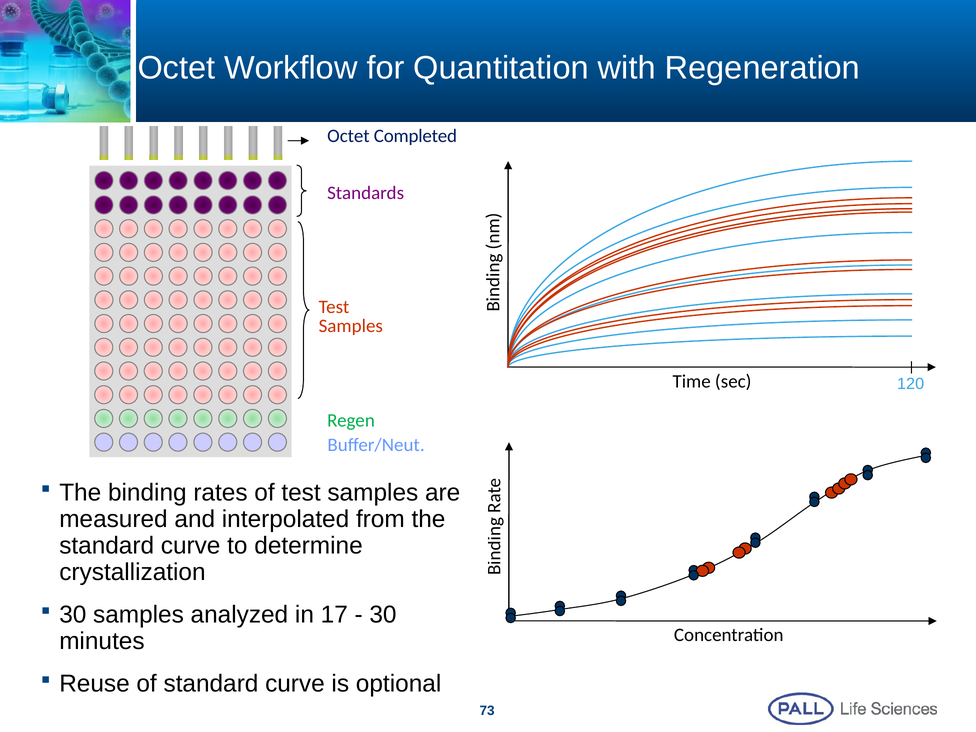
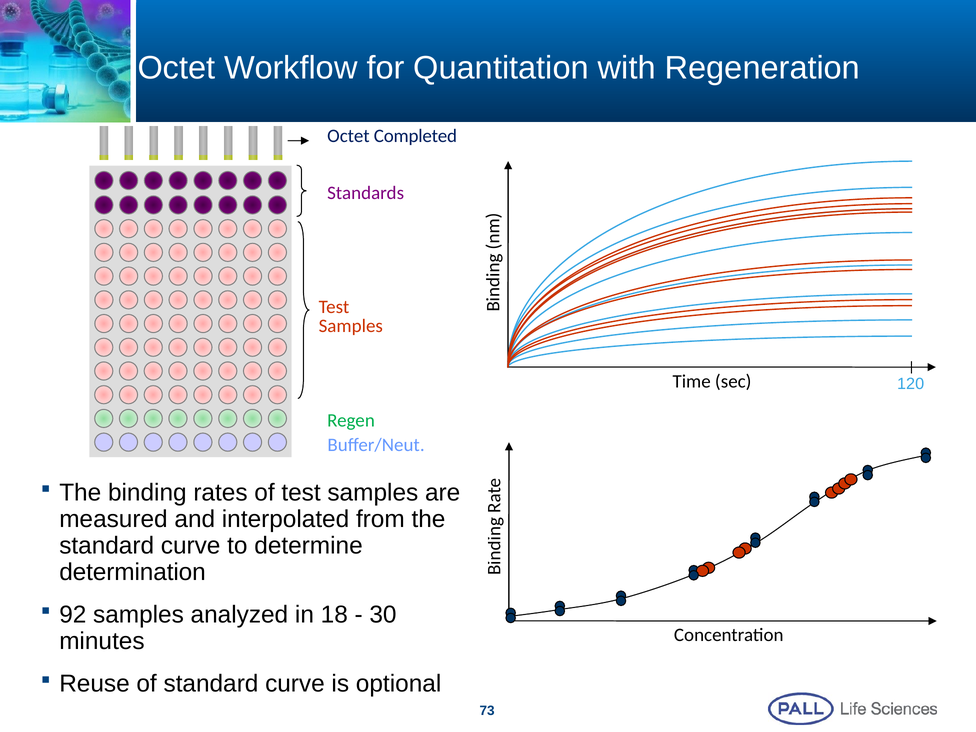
crystallization: crystallization -> determination (133, 572)
30: 30 -> 92 (73, 615)
17: 17 -> 18 (334, 615)
